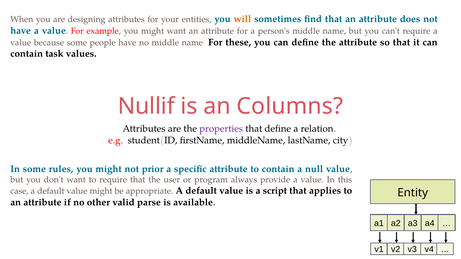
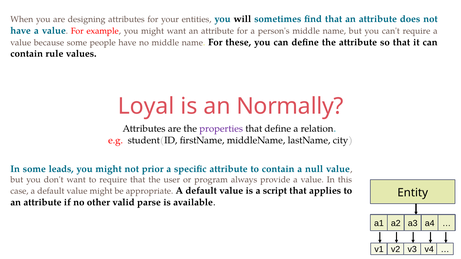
will colour: orange -> black (242, 19)
task: task -> rule (54, 54)
Nullif: Nullif -> Loyal (146, 106)
Columns: Columns -> Normally (290, 106)
rules: rules -> leads (61, 169)
